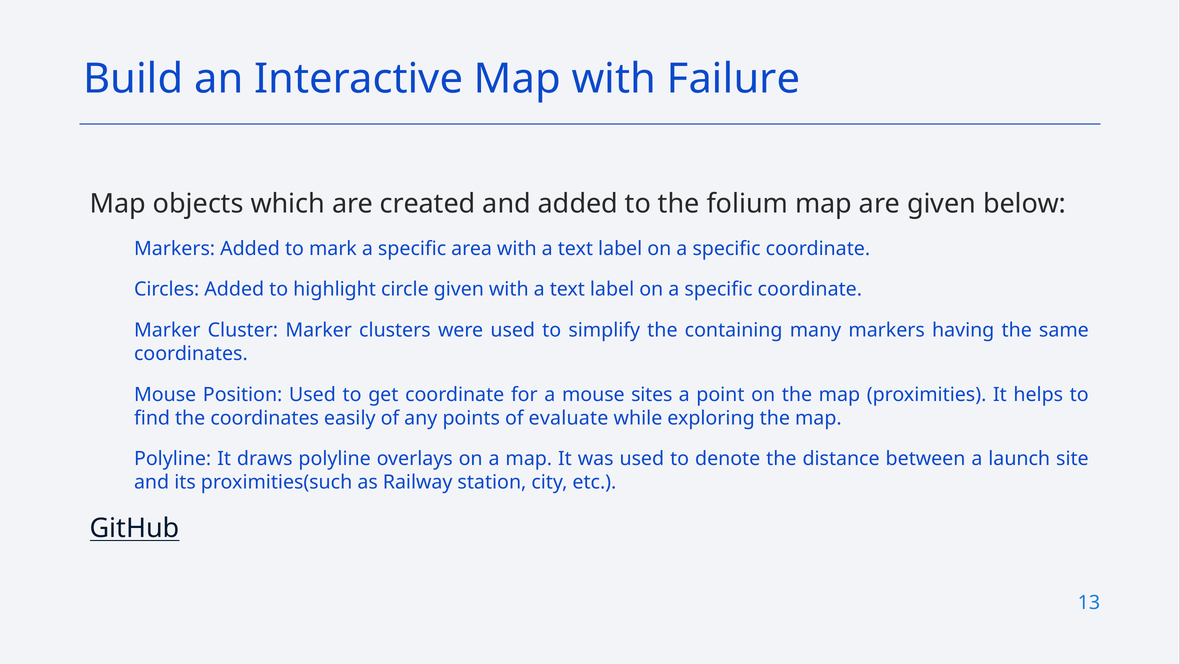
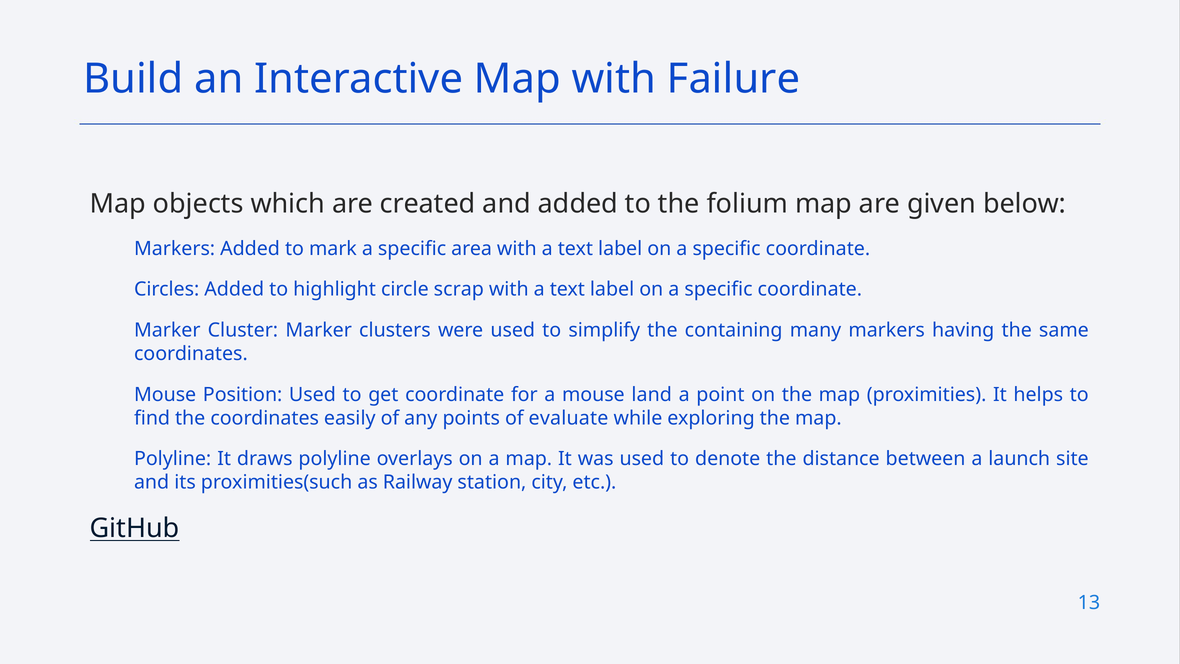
circle given: given -> scrap (459, 289)
sites: sites -> land (652, 394)
